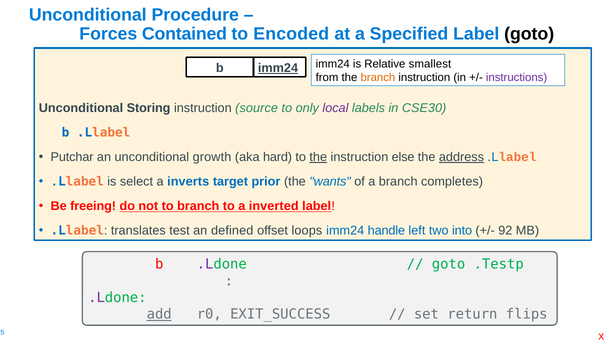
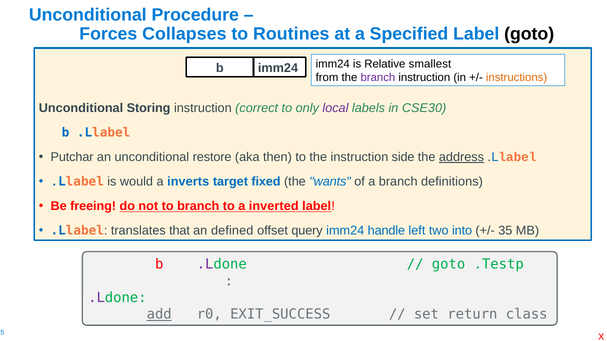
Contained: Contained -> Collapses (184, 34)
Encoded: Encoded -> Routines (291, 34)
imm24 underline: present -> none (278, 68)
branch colour: orange -> purple (378, 78)
instructions colour: purple -> orange (517, 78)
source: source -> correct (257, 108)
growth: growth -> restore (212, 157)
hard: hard -> then (277, 157)
the underline: present -> none (318, 157)
else: else -> side (403, 157)
select: select -> would (137, 182)
prior: prior -> fixed (266, 182)
completes: completes -> definitions (452, 182)
test: test -> that (180, 231)
loops: loops -> query (307, 231)
92: 92 -> 35 (505, 231)
flips: flips -> class (527, 315)
